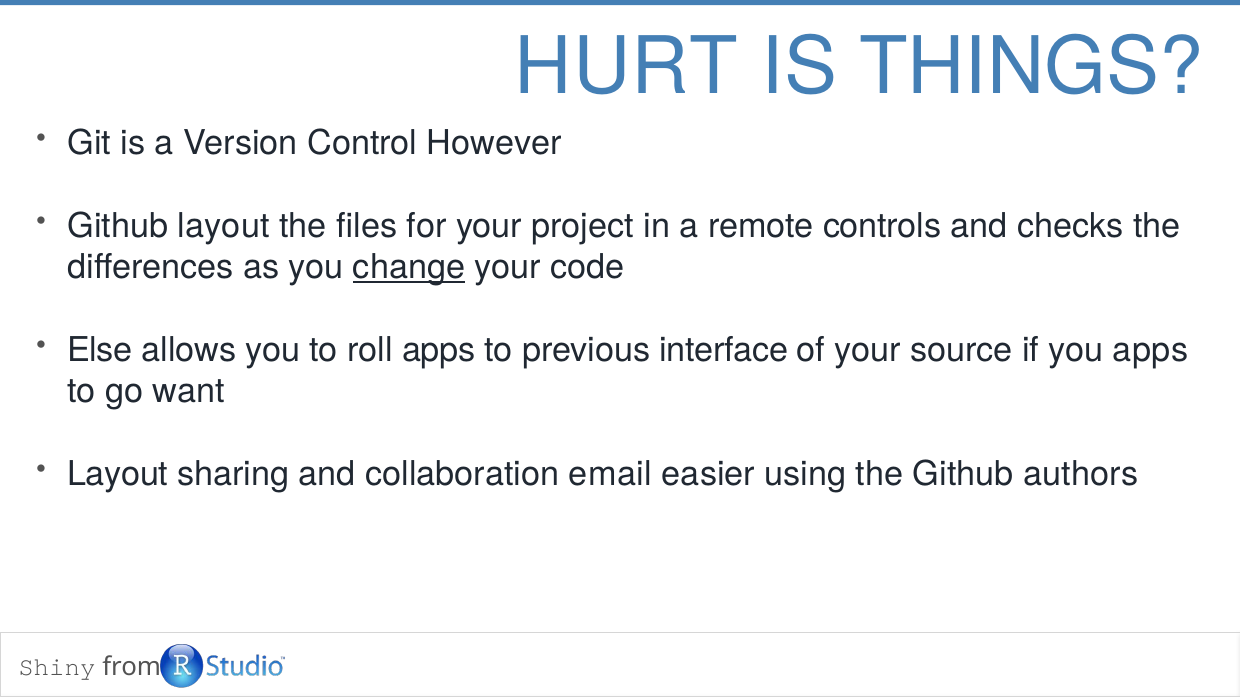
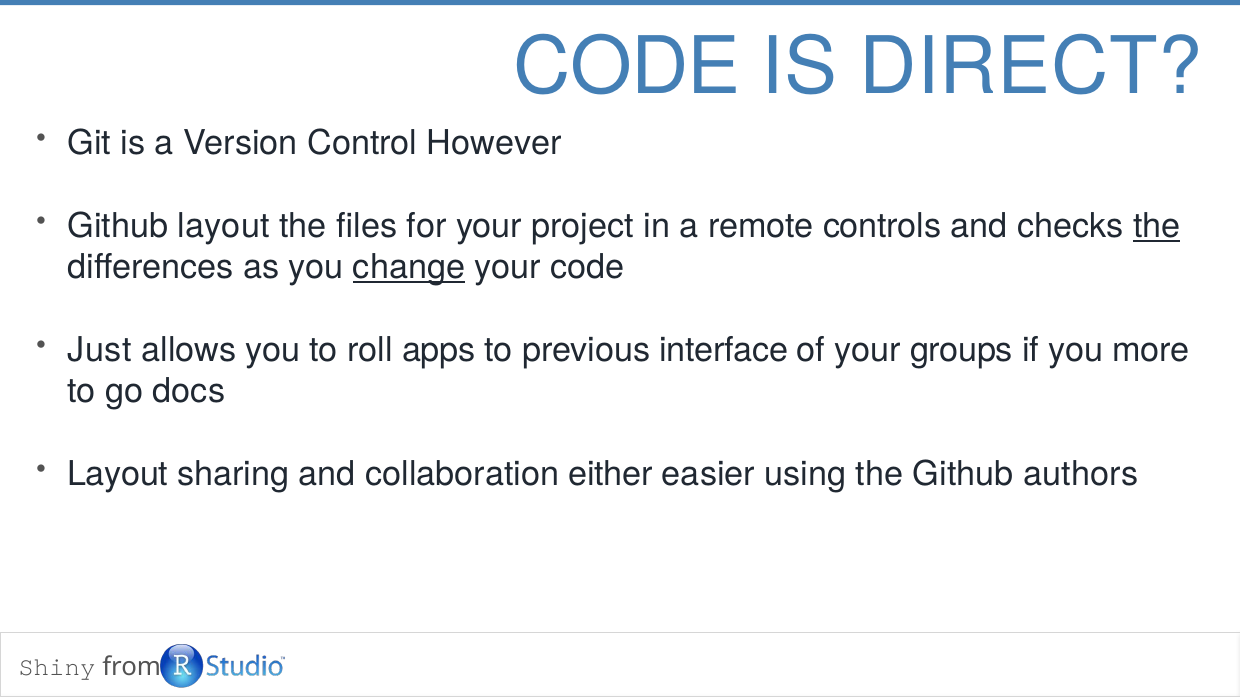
HURT: HURT -> CODE (627, 67)
THINGS: THINGS -> DIRECT (1031, 67)
the underline: none -> present (1157, 226)
Else: Else -> Just (100, 350)
source: source -> groups (961, 350)
you apps: apps -> more (1151, 350)
want: want -> docs (189, 391)
email: email -> either (611, 474)
